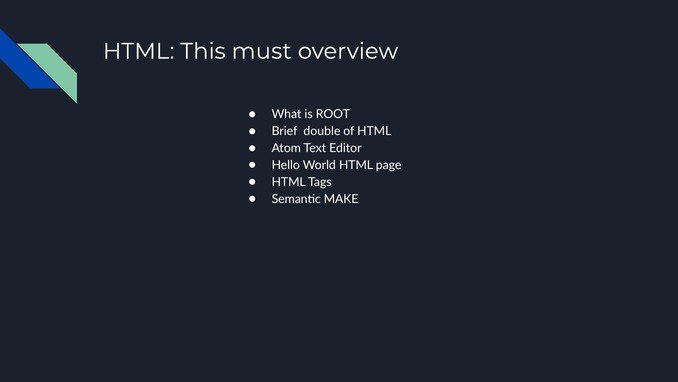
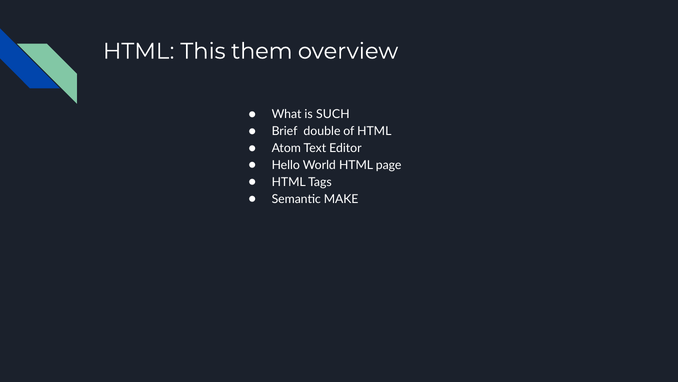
must: must -> them (262, 51)
ROOT: ROOT -> SUCH (333, 114)
